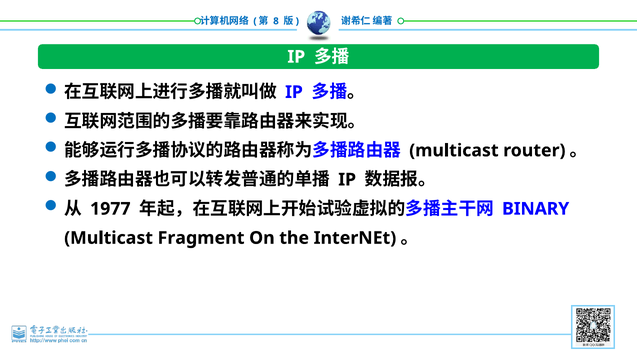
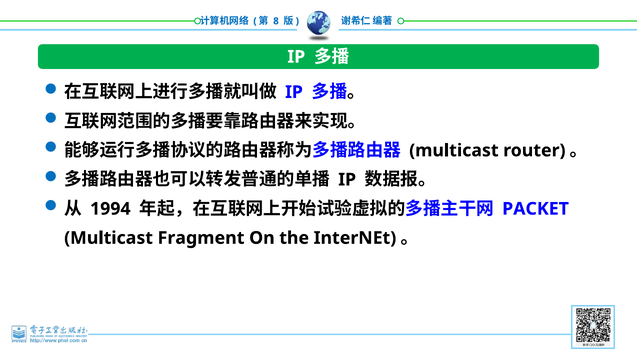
1977: 1977 -> 1994 (110, 209)
BINARY: BINARY -> PACKET (536, 209)
